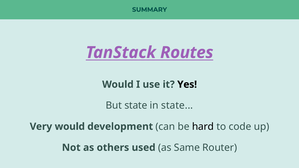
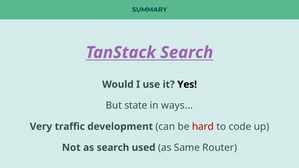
TanStack Routes: Routes -> Search (187, 53)
in state: state -> ways (177, 106)
Very would: would -> traffic (70, 127)
hard colour: black -> red (203, 127)
as others: others -> search (113, 148)
